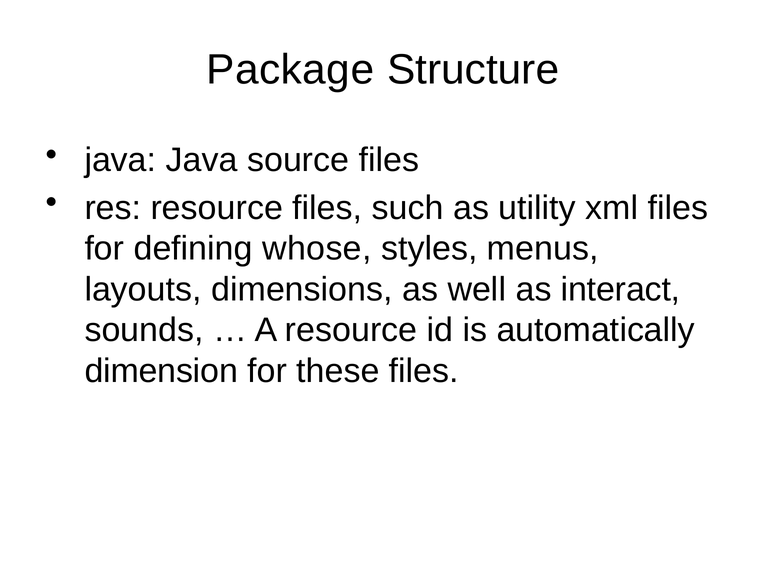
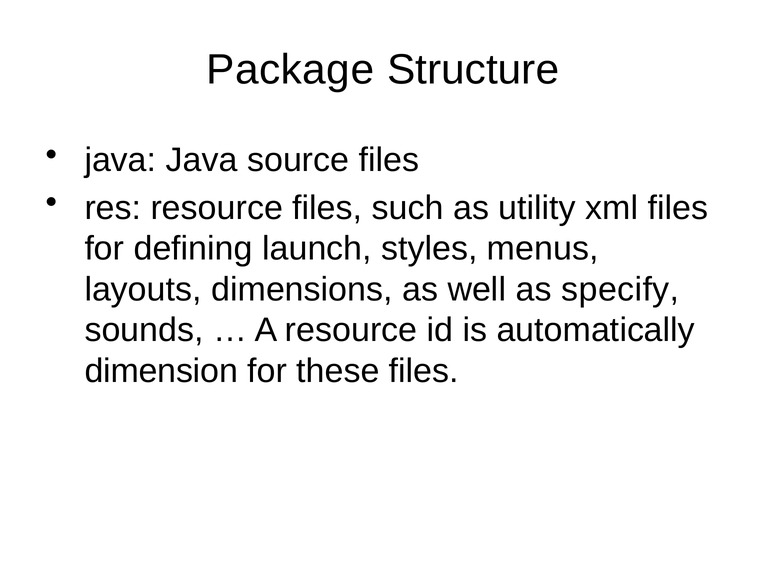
whose: whose -> launch (317, 249)
interact: interact -> specify (620, 290)
